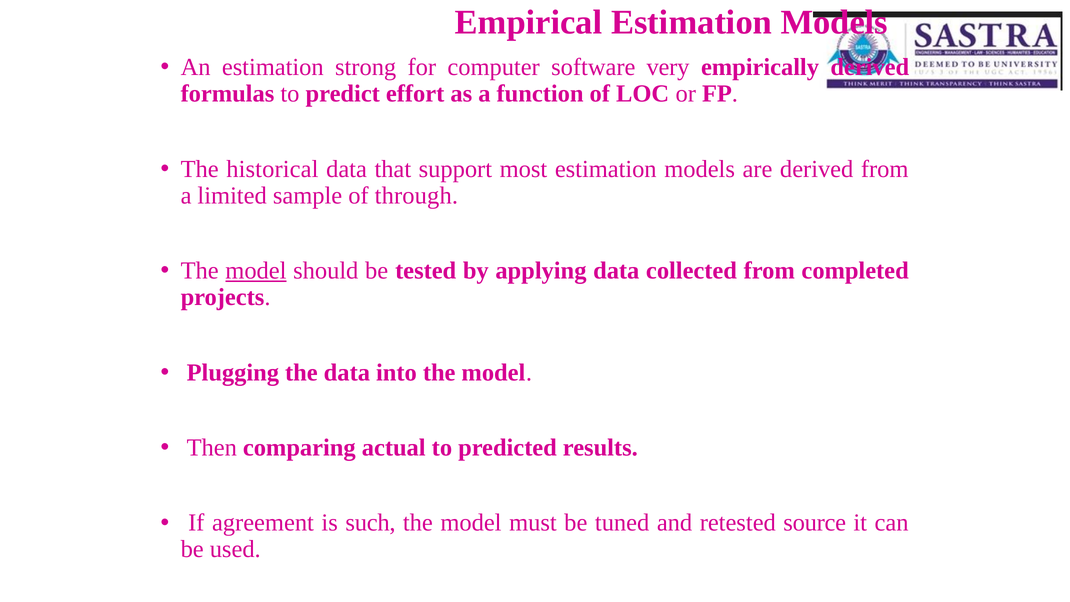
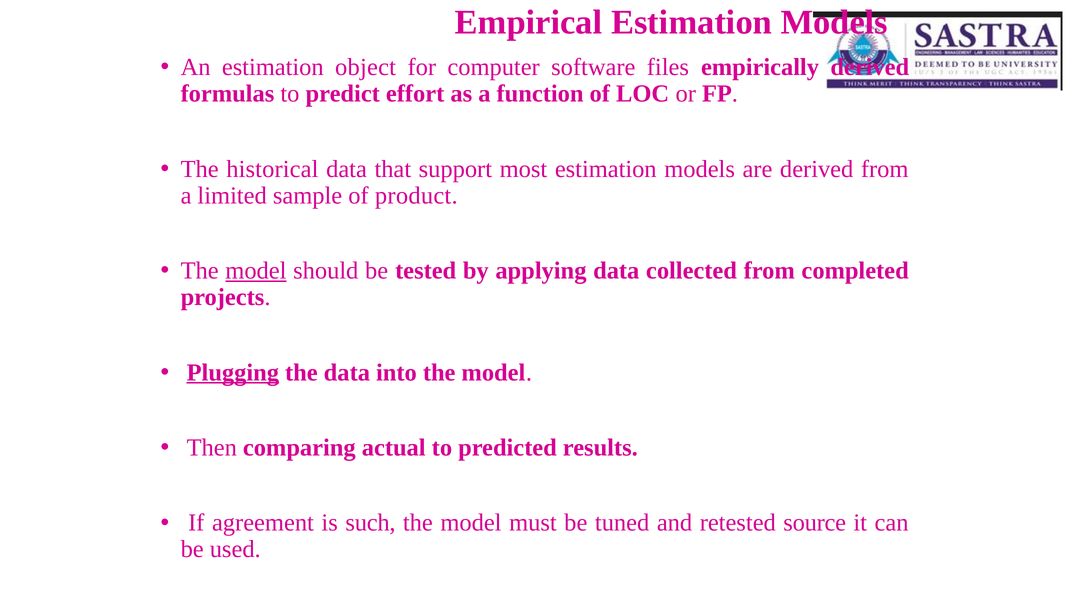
strong: strong -> object (366, 67)
very: very -> files (668, 67)
through: through -> product (416, 195)
Plugging underline: none -> present (233, 372)
